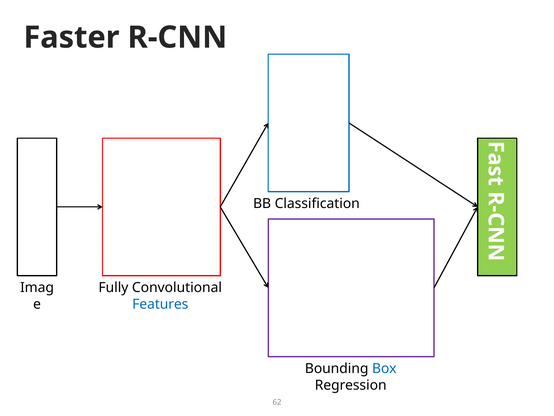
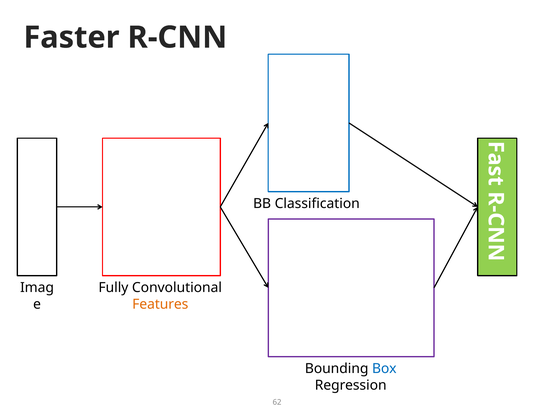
Features colour: blue -> orange (160, 304)
